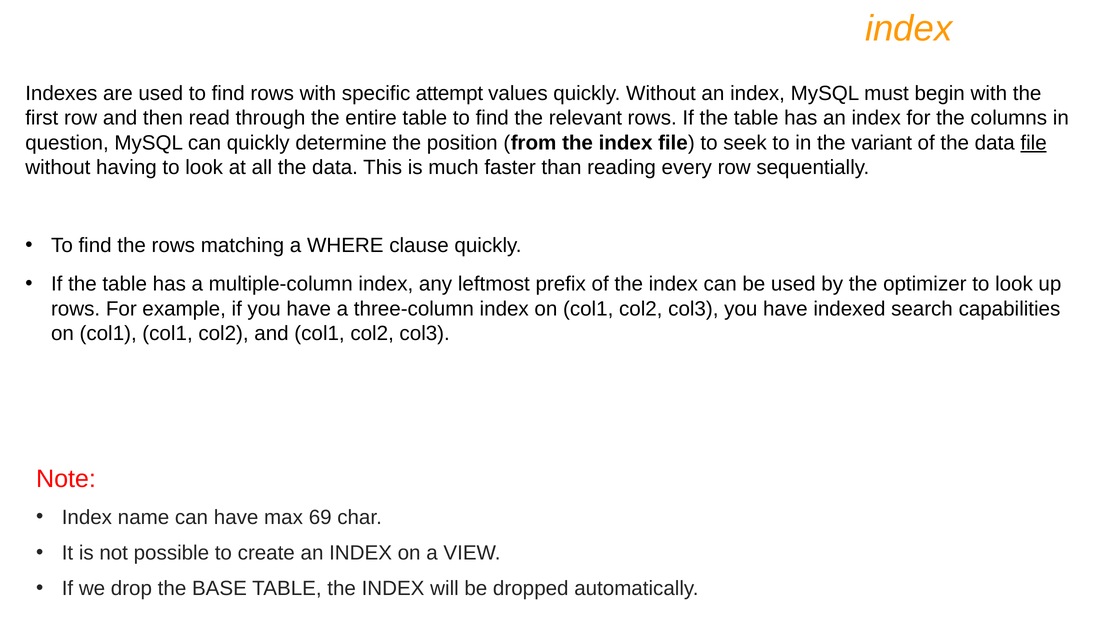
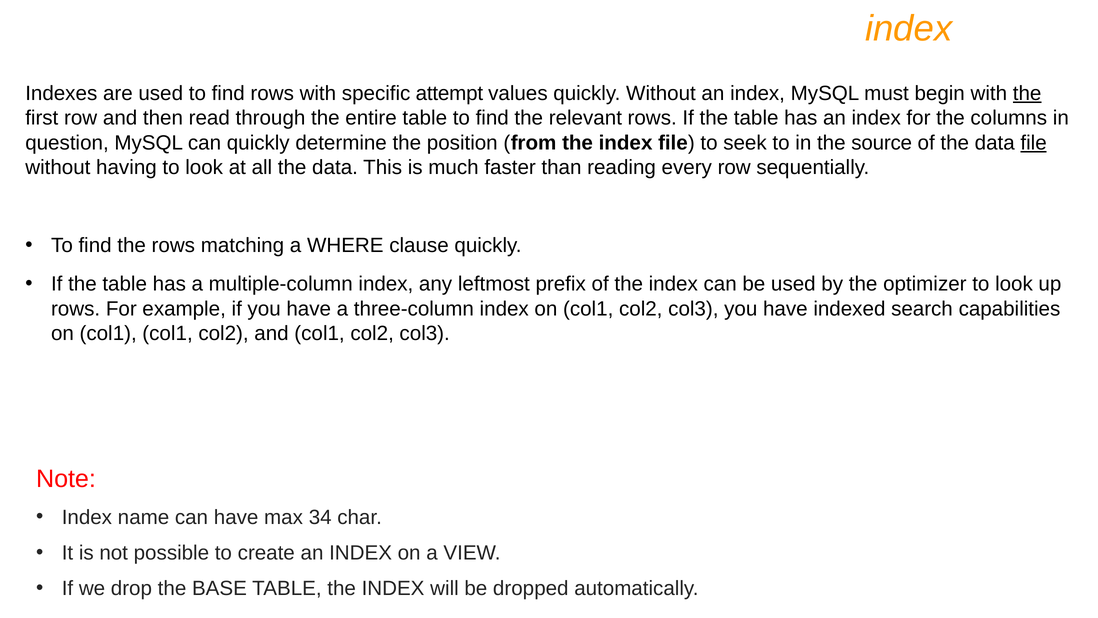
the underline: none -> present (1027, 93)
variant: variant -> source (882, 143)
69: 69 -> 34 (320, 517)
